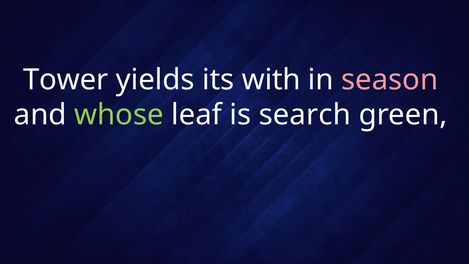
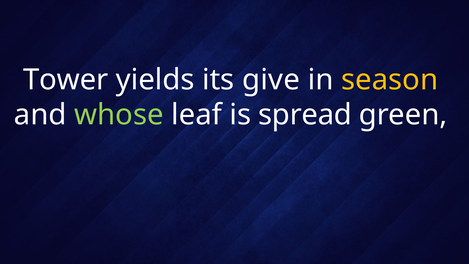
with: with -> give (271, 80)
season colour: pink -> yellow (390, 80)
search: search -> spread (305, 115)
